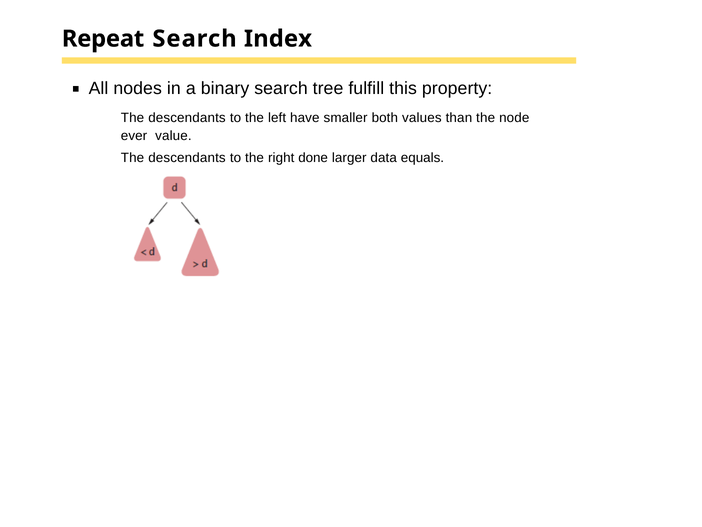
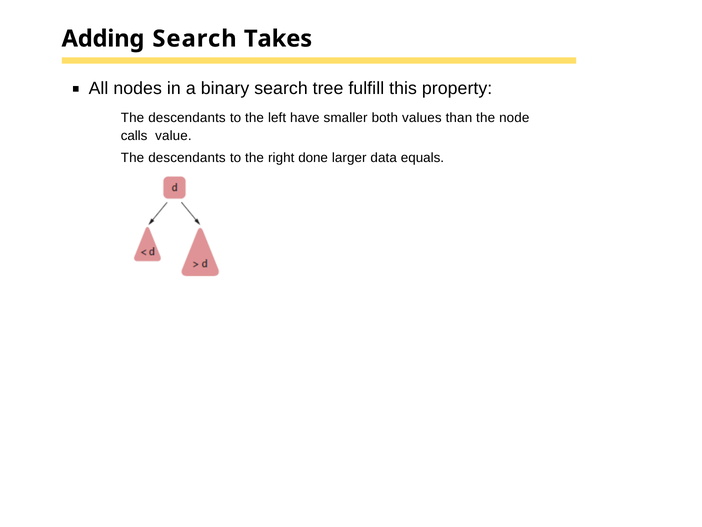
Repeat: Repeat -> Adding (103, 39)
Index: Index -> Takes (278, 39)
ever: ever -> calls (134, 136)
